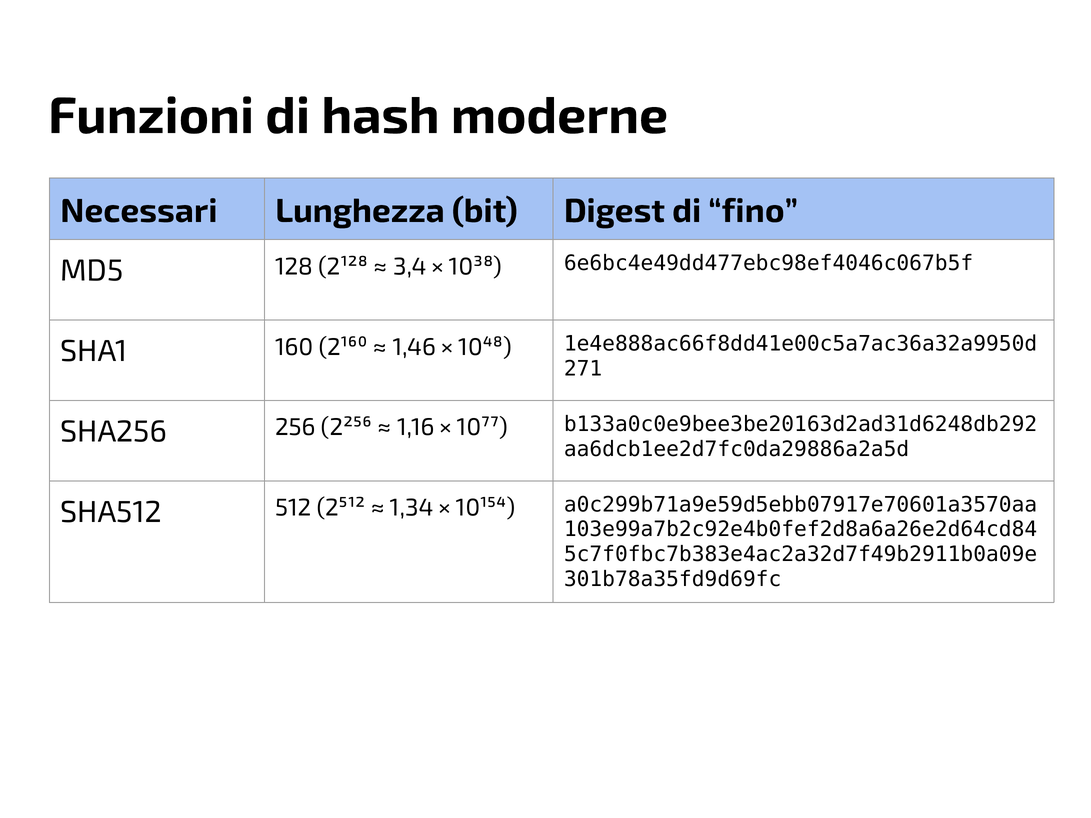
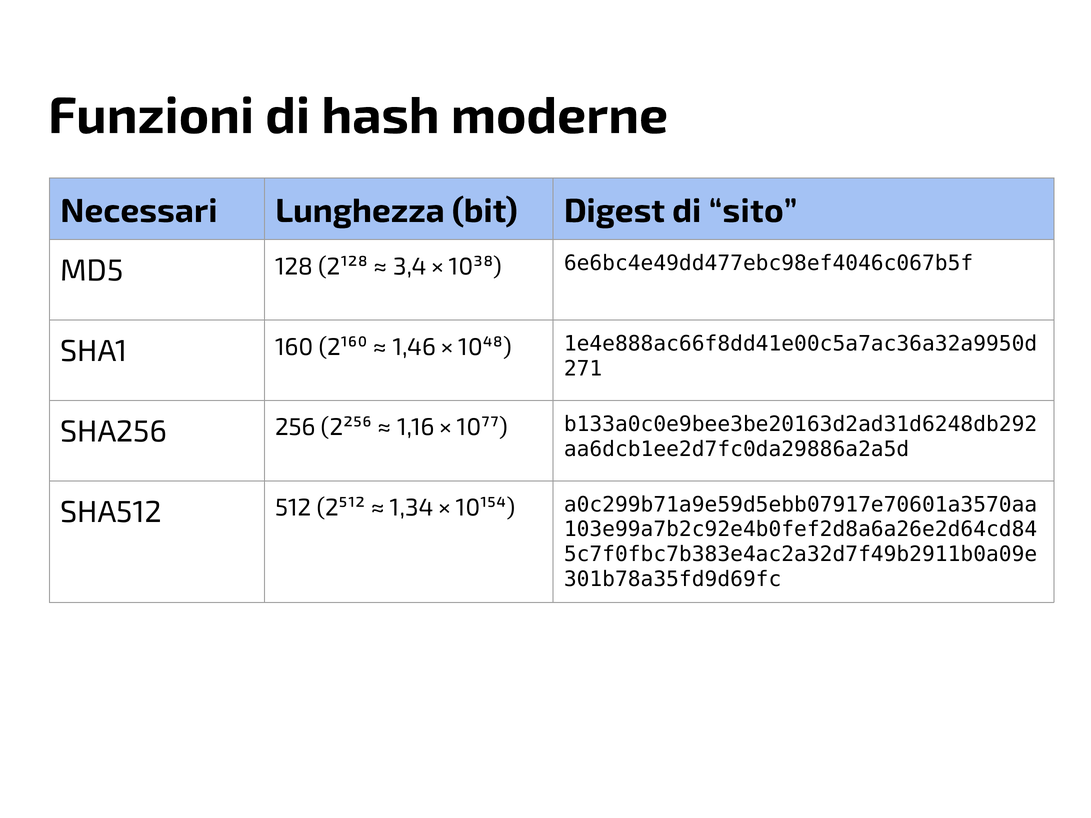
fino: fino -> sito (753, 211)
